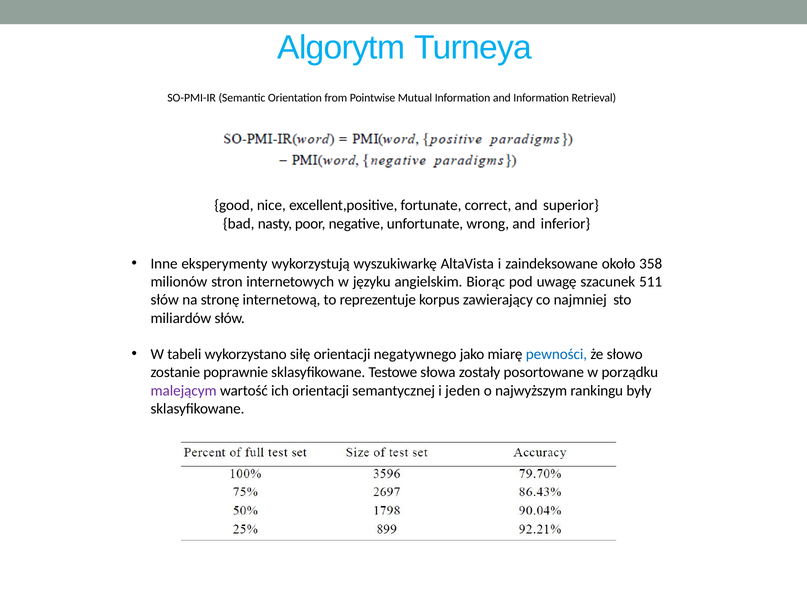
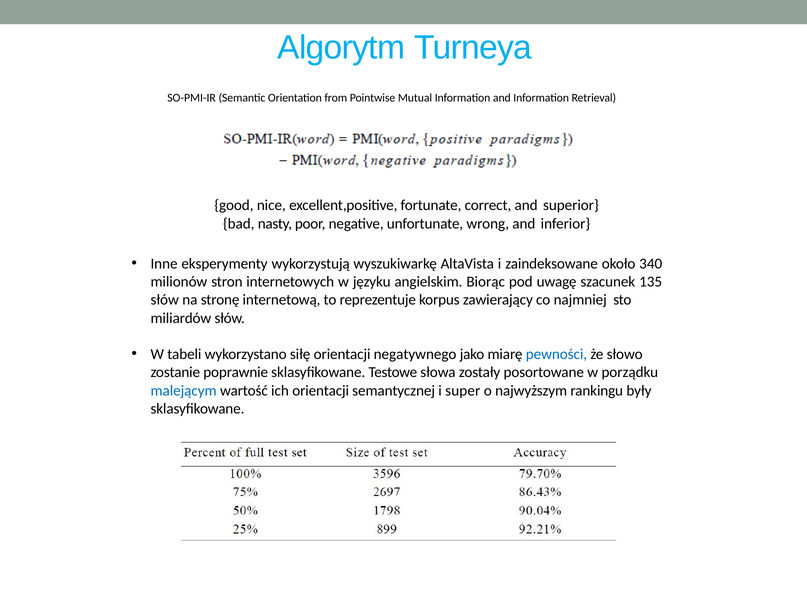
358: 358 -> 340 (651, 263)
511: 511 -> 135 (651, 281)
malejącym colour: purple -> blue (184, 390)
jeden: jeden -> super (463, 390)
